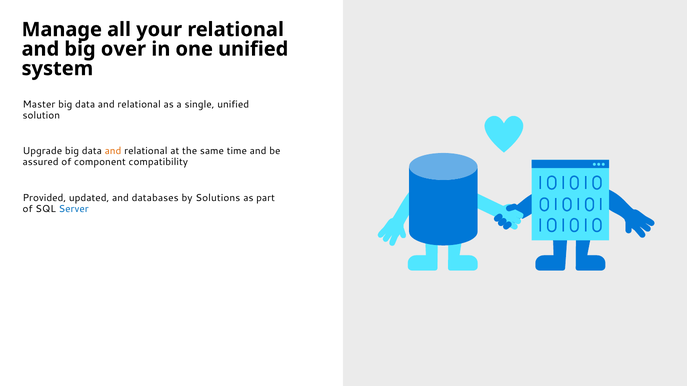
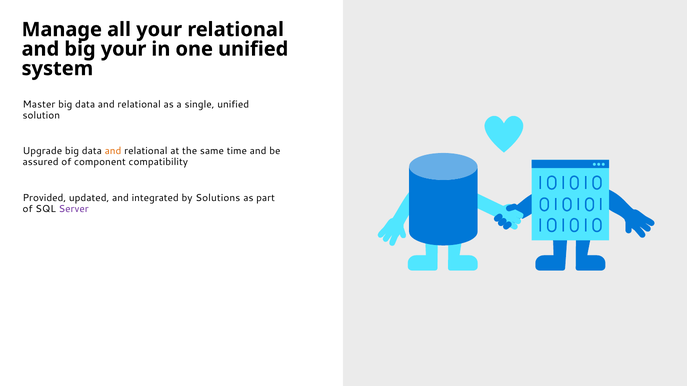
big over: over -> your (124, 49)
databases: databases -> integrated (155, 198)
Server colour: blue -> purple (74, 209)
